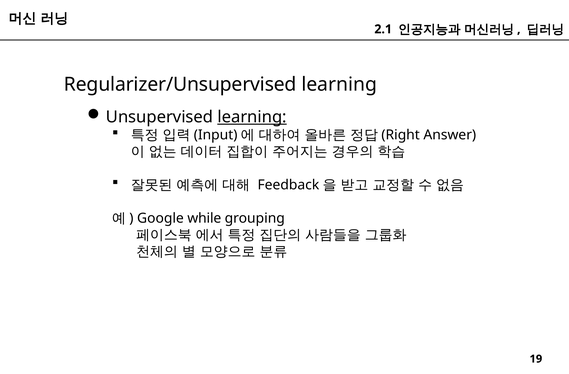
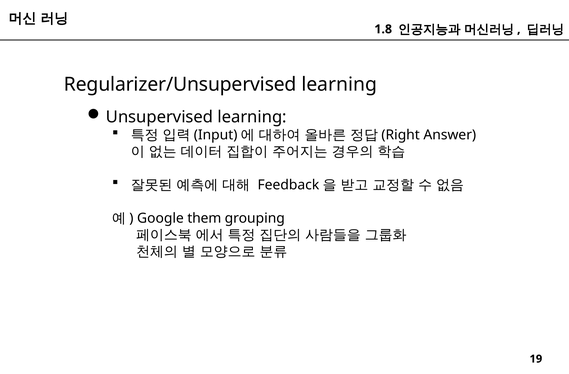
2.1: 2.1 -> 1.8 (383, 29)
learning underline: present -> none (252, 117)
while: while -> them (204, 218)
